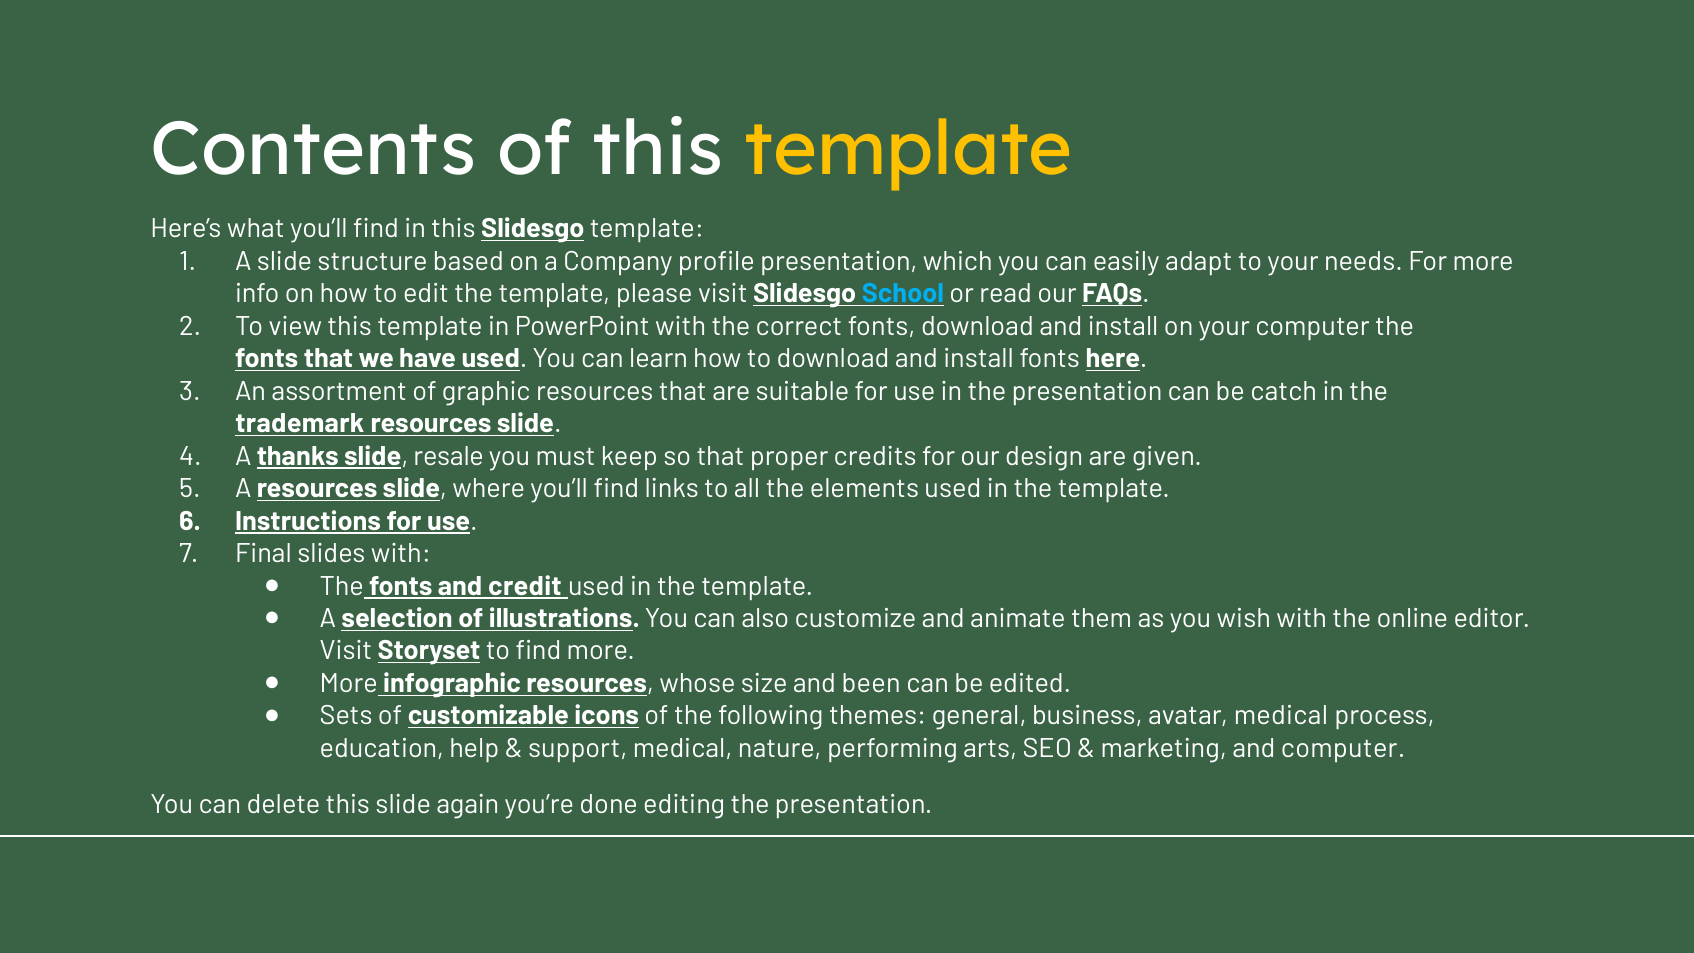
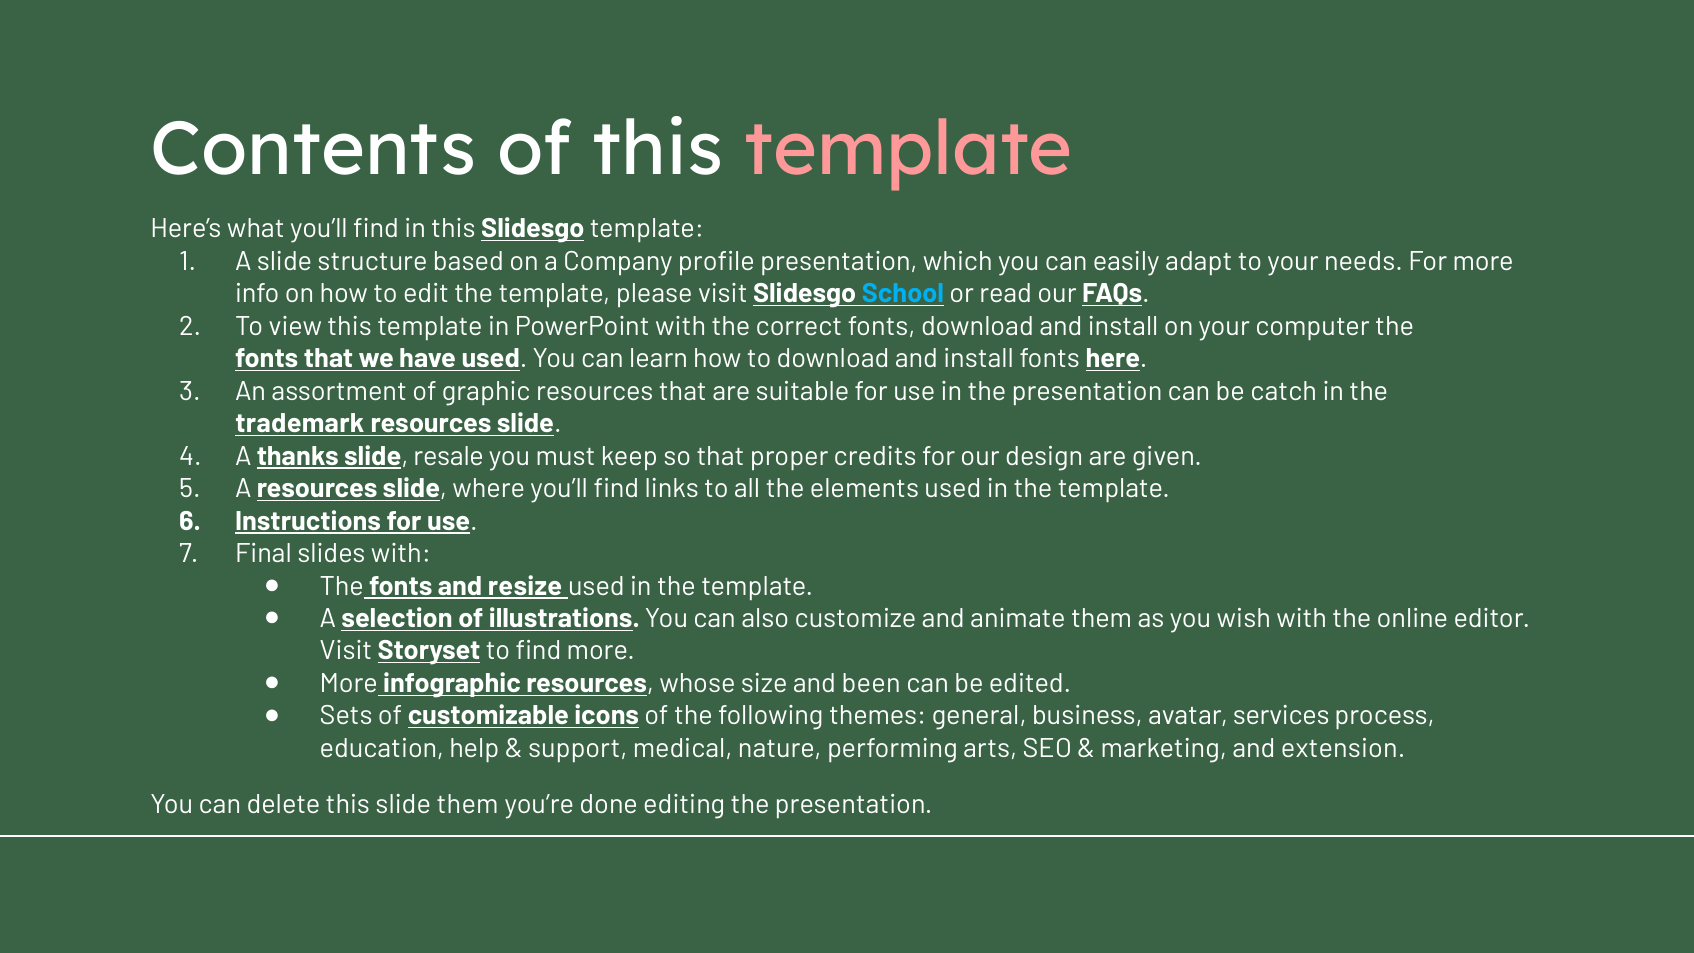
template colour: yellow -> pink (909, 150)
credit: credit -> resize (525, 586)
avatar medical: medical -> services (1281, 716)
and computer: computer -> extension (1343, 748)
slide again: again -> them (468, 804)
